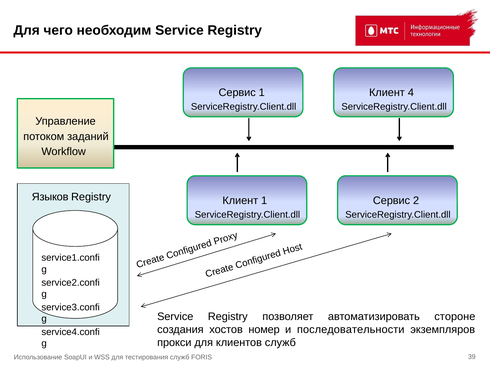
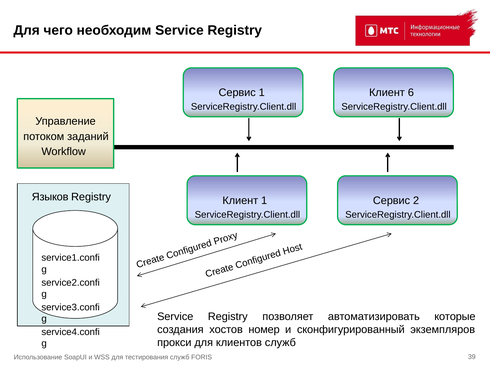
4: 4 -> 6 (411, 93)
стороне: стороне -> которые (455, 317)
последовательности: последовательности -> сконфигурированный (351, 330)
